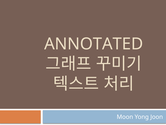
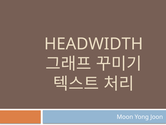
ANNOTATED: ANNOTATED -> HEADWIDTH (94, 44)
